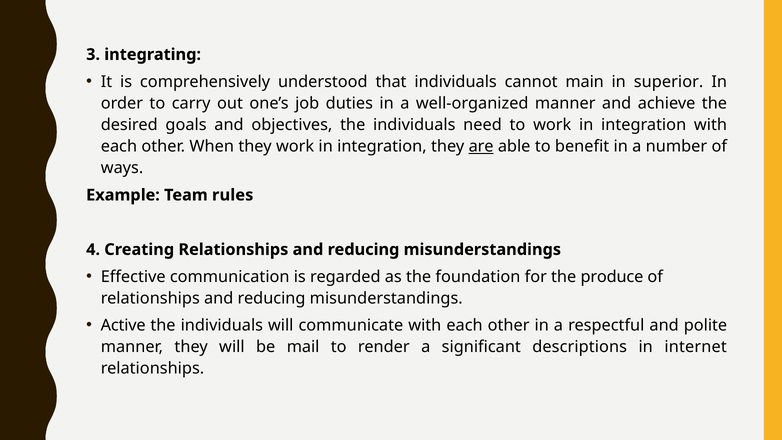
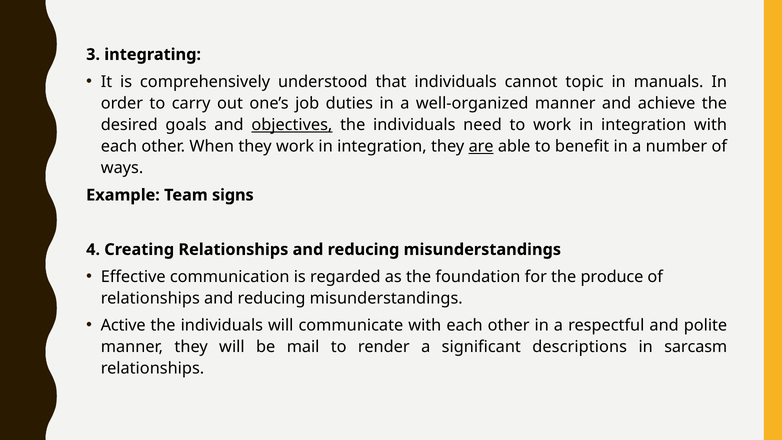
main: main -> topic (585, 82)
superior: superior -> manuals (669, 82)
objectives underline: none -> present (292, 125)
rules: rules -> signs (233, 195)
internet: internet -> sarcasm (696, 347)
